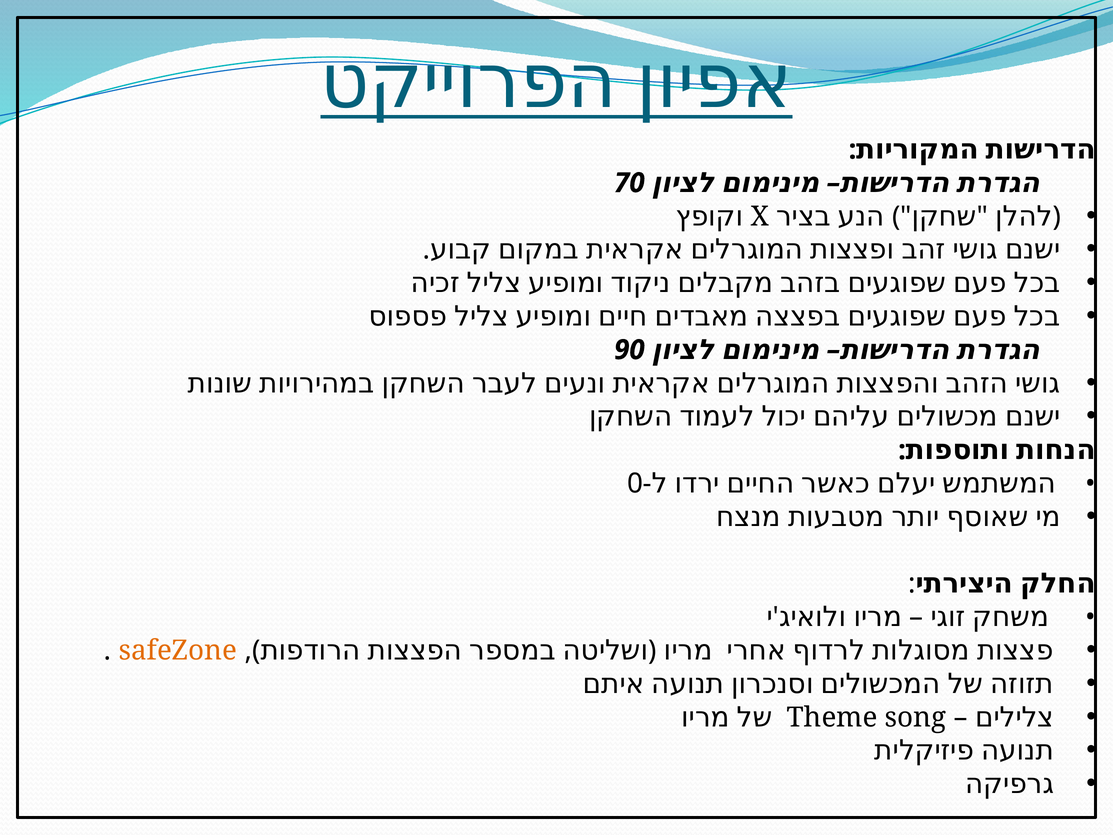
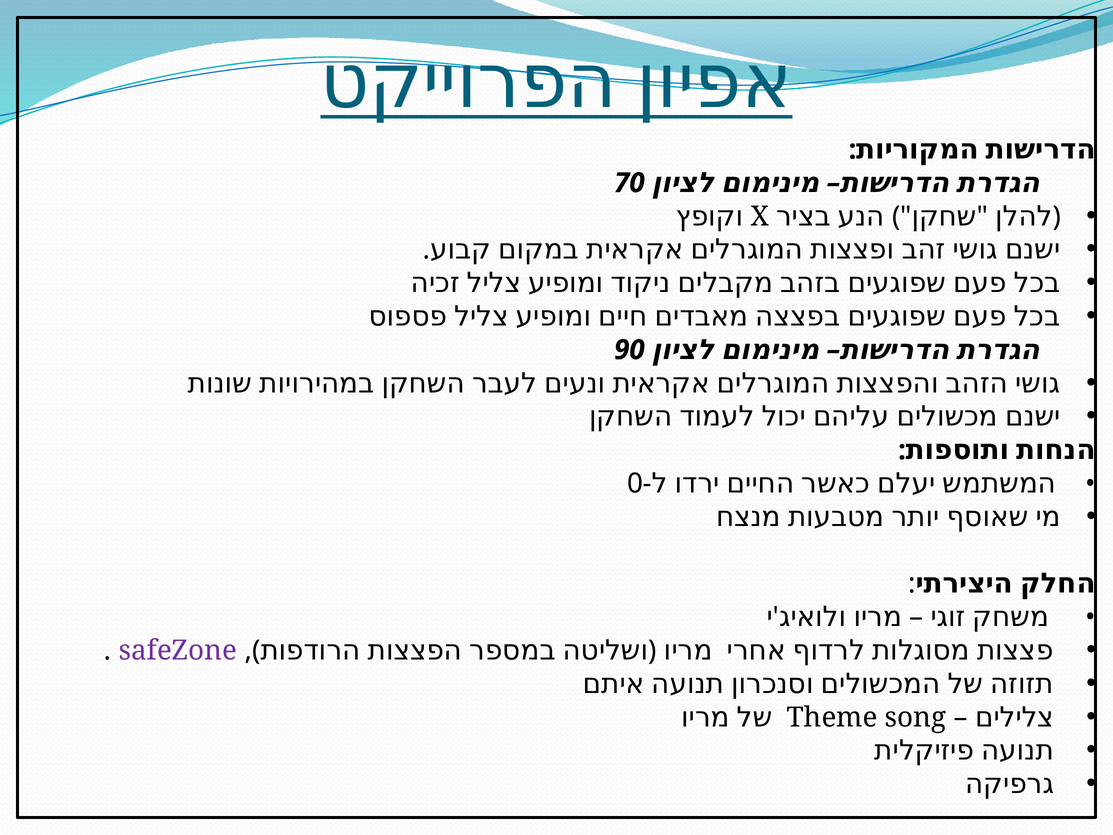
safeZone colour: orange -> purple (178, 650)
